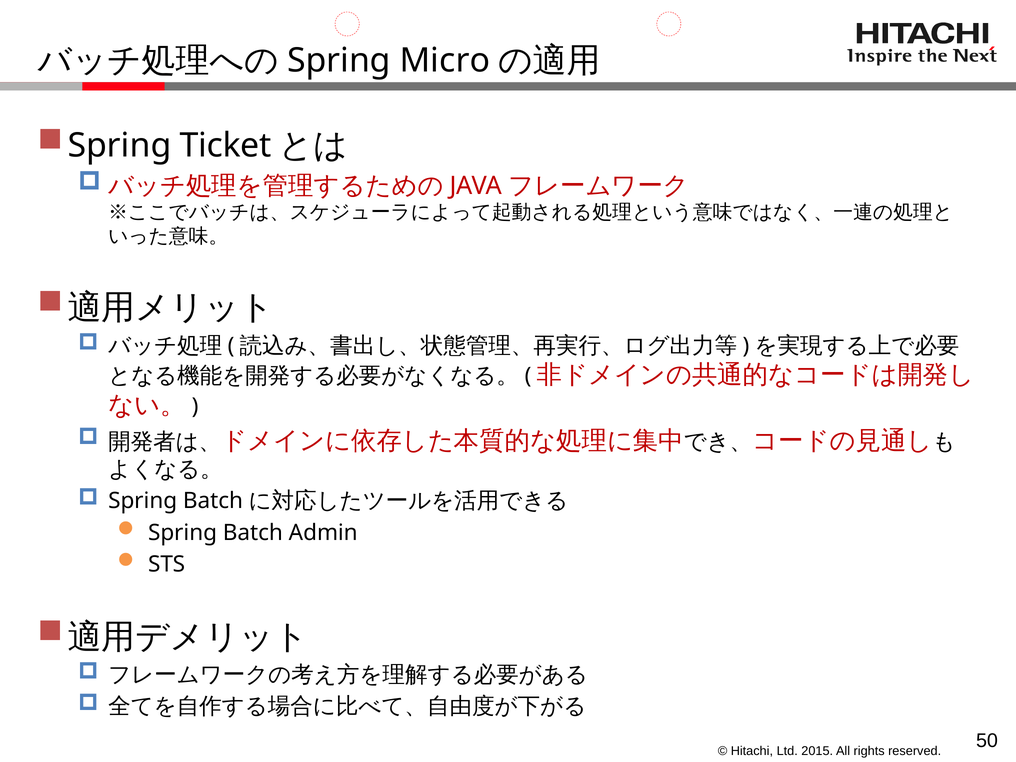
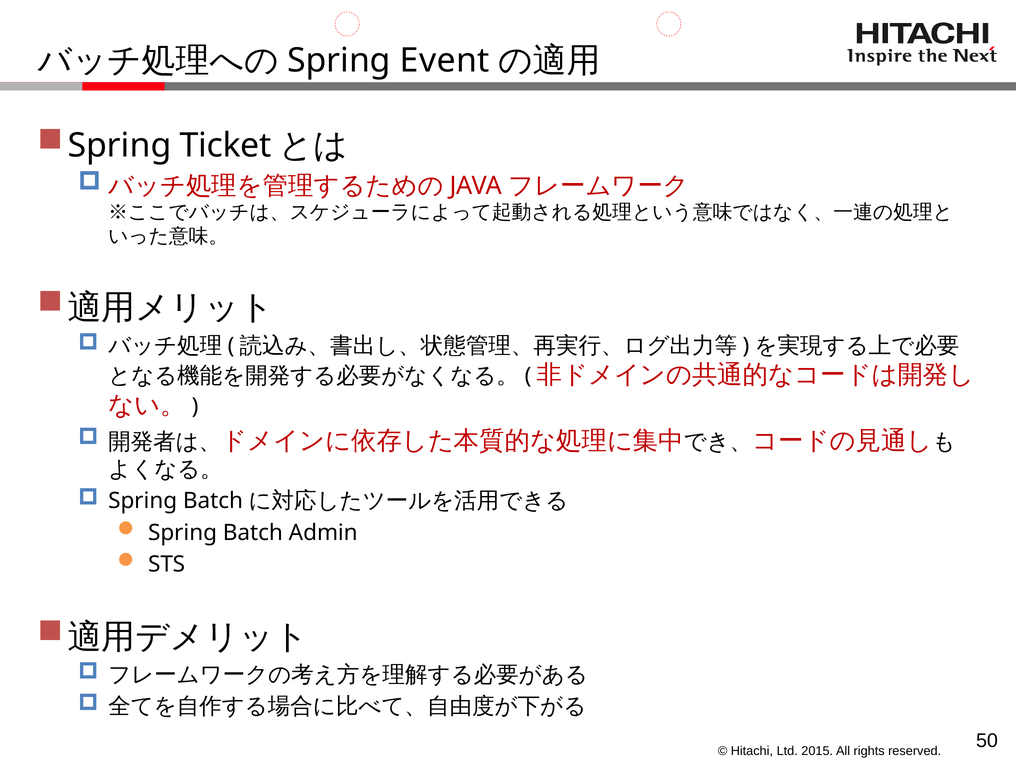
Micro: Micro -> Event (445, 61)
